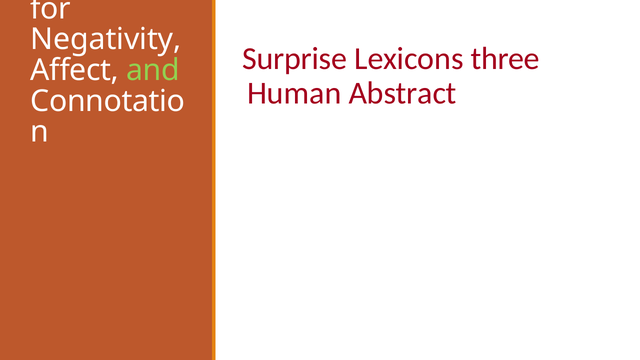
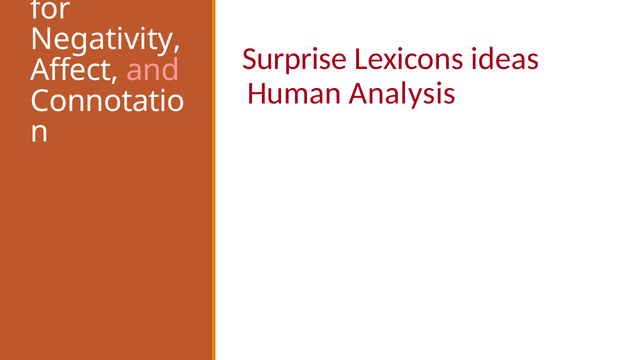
three: three -> ideas (505, 59)
and colour: light green -> pink (153, 70)
Abstract: Abstract -> Analysis (402, 93)
